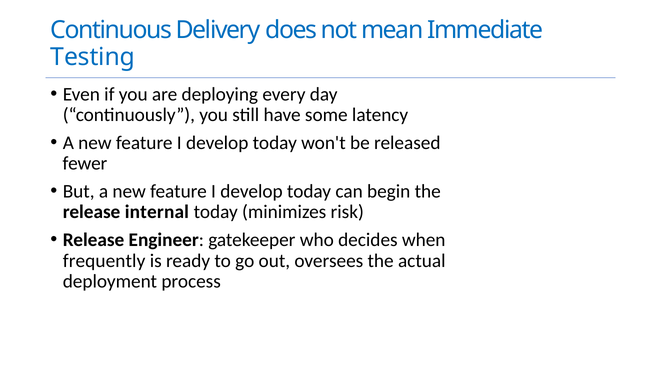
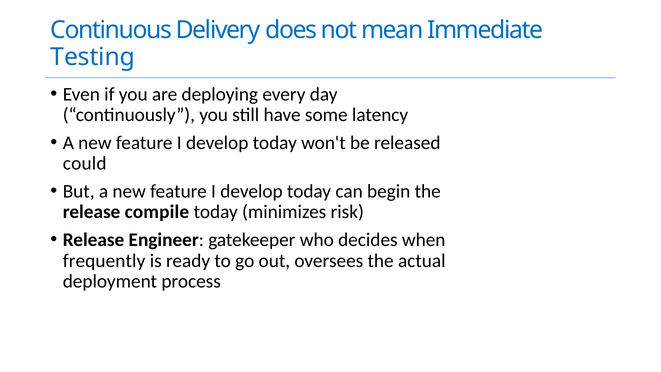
fewer: fewer -> could (85, 163)
internal: internal -> compile (157, 212)
